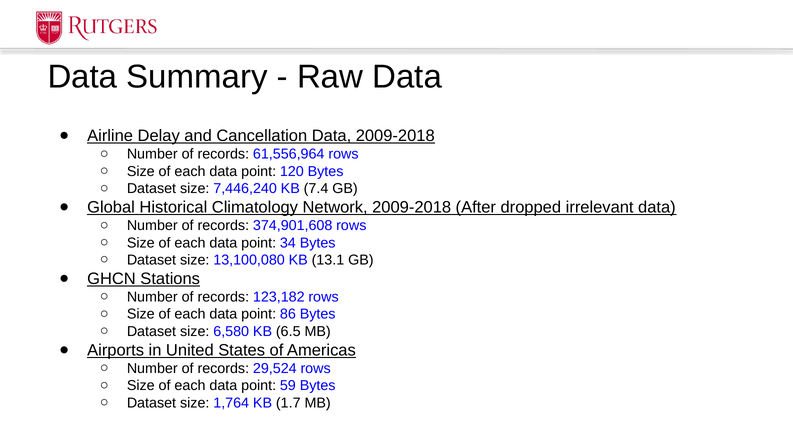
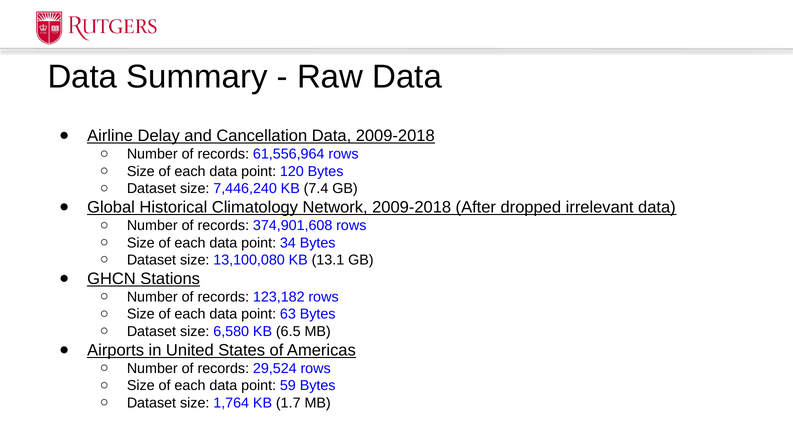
86: 86 -> 63 (288, 314)
